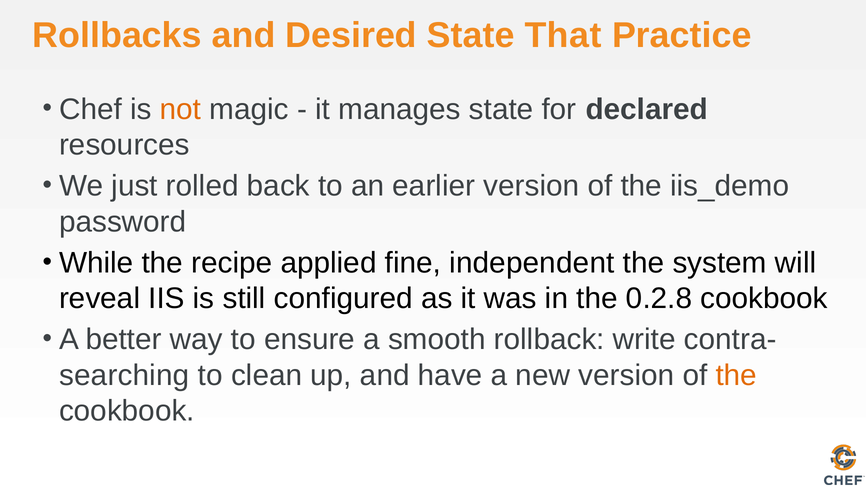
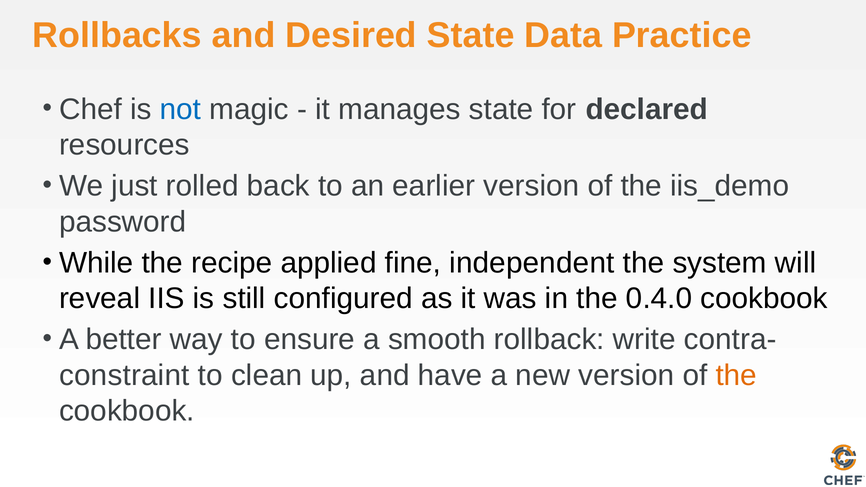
That: That -> Data (563, 35)
not colour: orange -> blue (181, 109)
0.2.8: 0.2.8 -> 0.4.0 (659, 299)
searching: searching -> constraint (124, 375)
